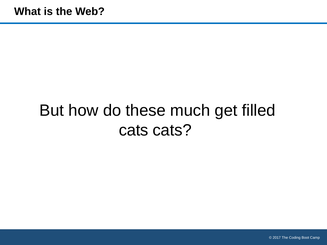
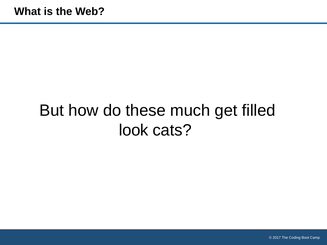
cats: cats -> look (134, 130)
